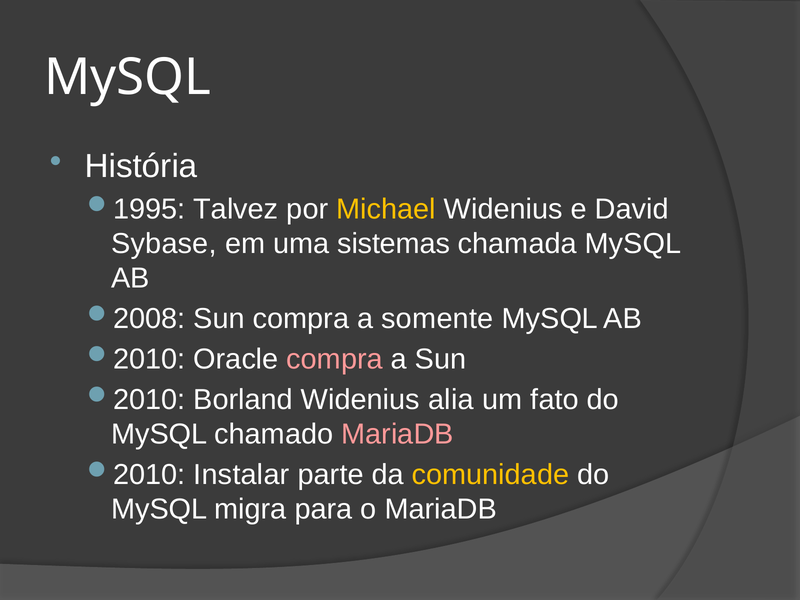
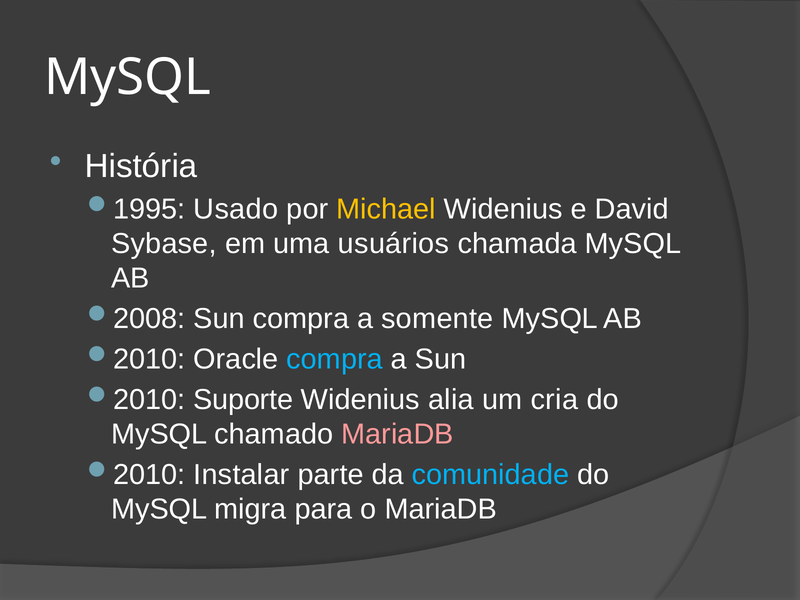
Talvez: Talvez -> Usado (236, 209)
sistemas: sistemas -> usuários (394, 244)
compra colour: pink -> light blue (335, 359)
Borland: Borland -> Suporte (243, 400)
fato: fato -> cria (554, 400)
comunidade colour: yellow -> light blue (490, 475)
